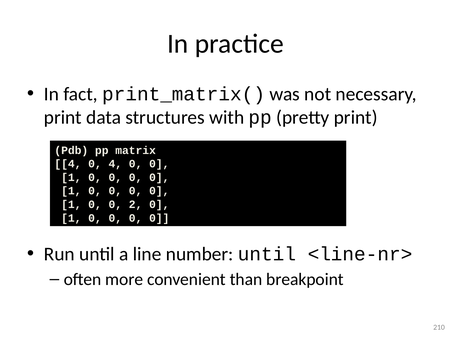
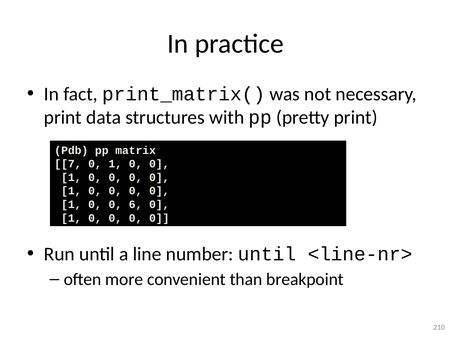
4: 4 -> 7 (68, 164)
4: 4 -> 1 (115, 164)
2: 2 -> 6 (136, 205)
